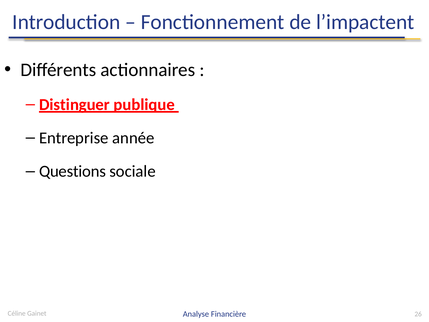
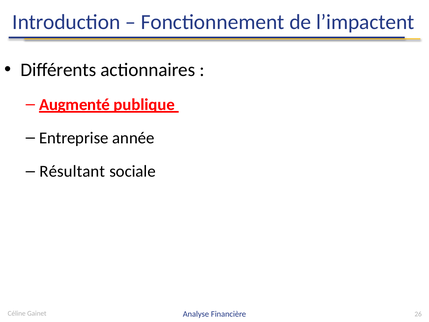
Distinguer: Distinguer -> Augmenté (75, 105)
Questions: Questions -> Résultant (72, 171)
